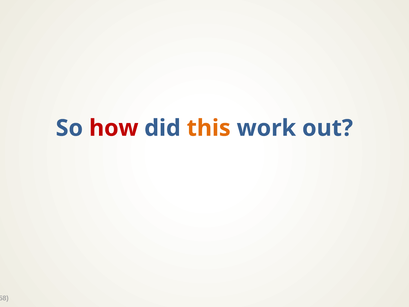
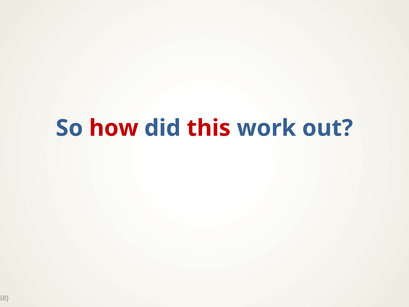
this colour: orange -> red (209, 128)
